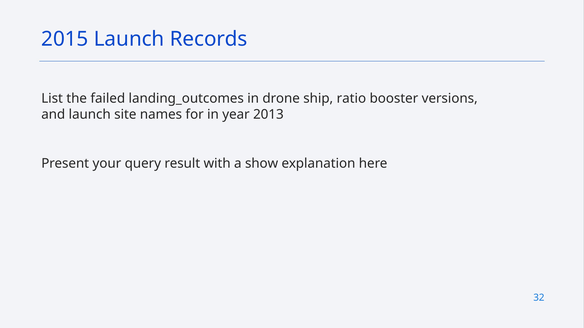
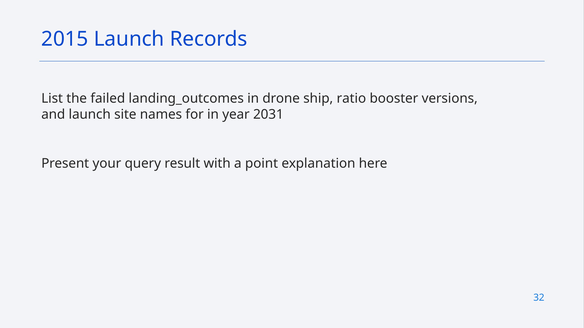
2013: 2013 -> 2031 (268, 115)
show: show -> point (262, 164)
